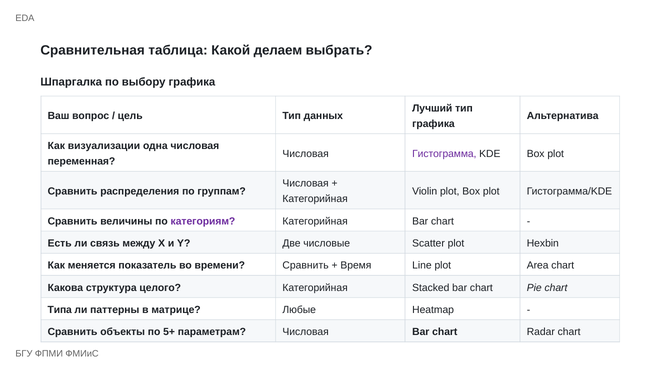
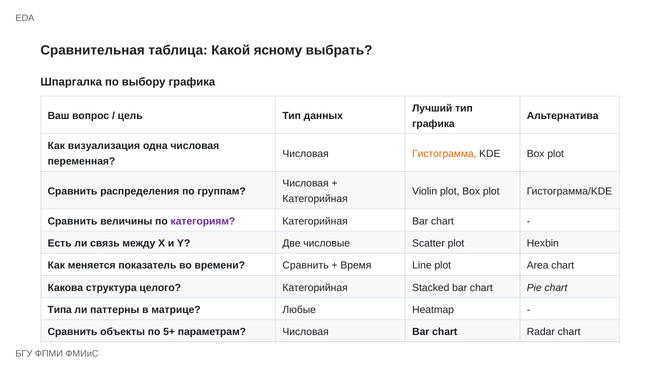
делаем: делаем -> ясному (278, 50)
визуализации: визуализации -> визуализация (104, 146)
Гистограмма colour: purple -> orange (444, 154)
